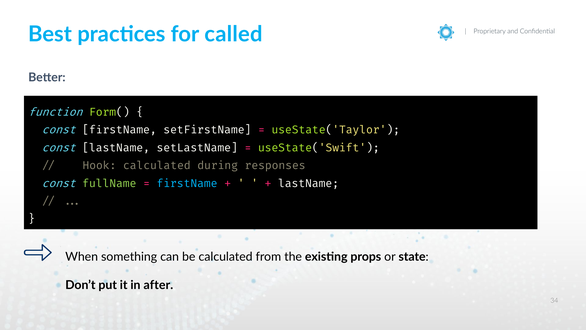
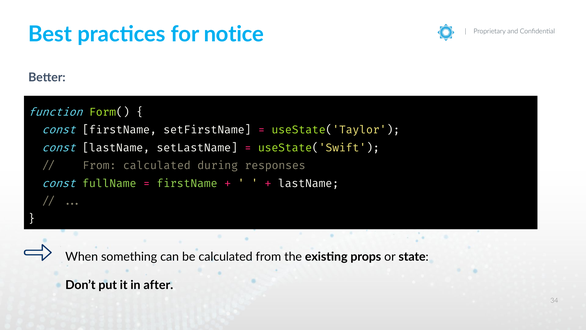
called: called -> notice (234, 34)
Hook: Hook -> From (99, 165)
firstName colour: light blue -> light green (187, 183)
